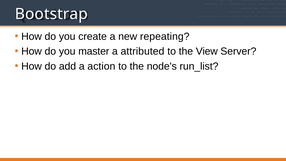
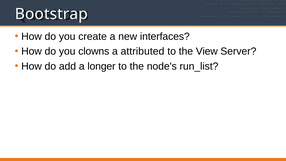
repeating: repeating -> interfaces (165, 36)
master: master -> clowns (94, 51)
action: action -> longer (101, 66)
